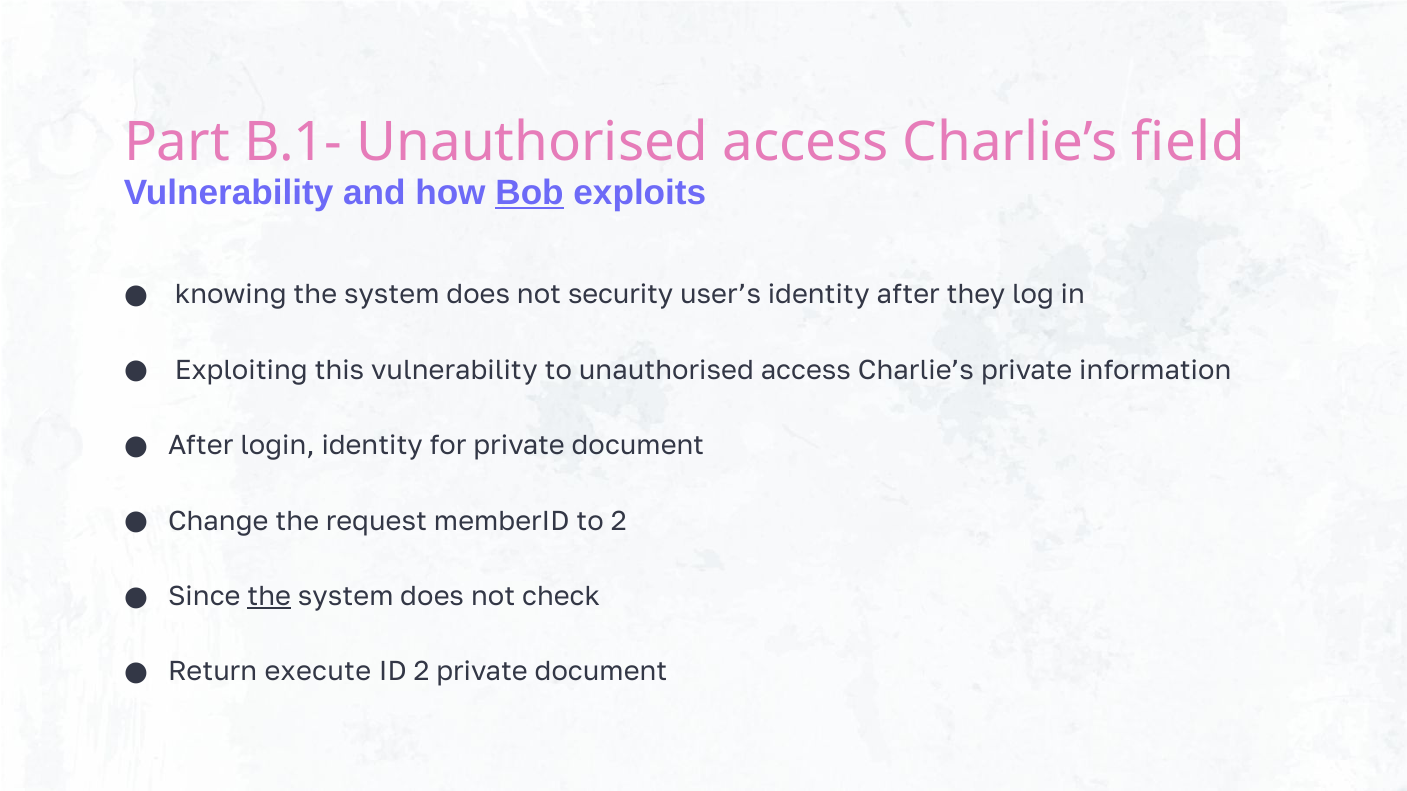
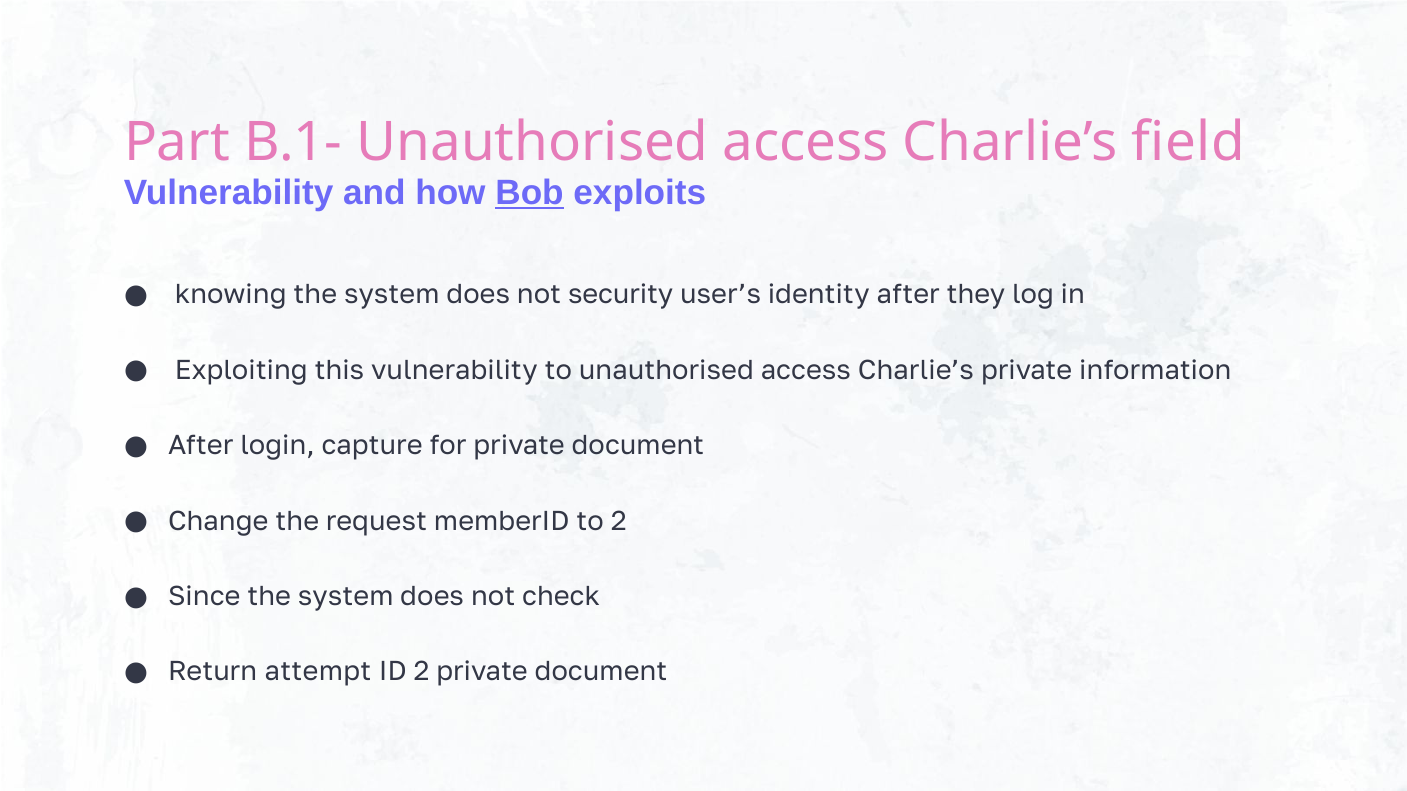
login identity: identity -> capture (372, 446)
the underline: present -> none (269, 597)
execute: execute -> attempt (318, 672)
